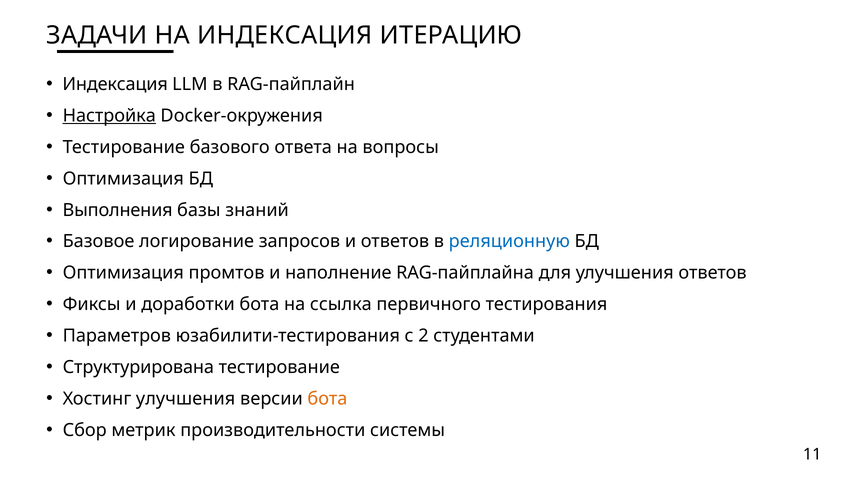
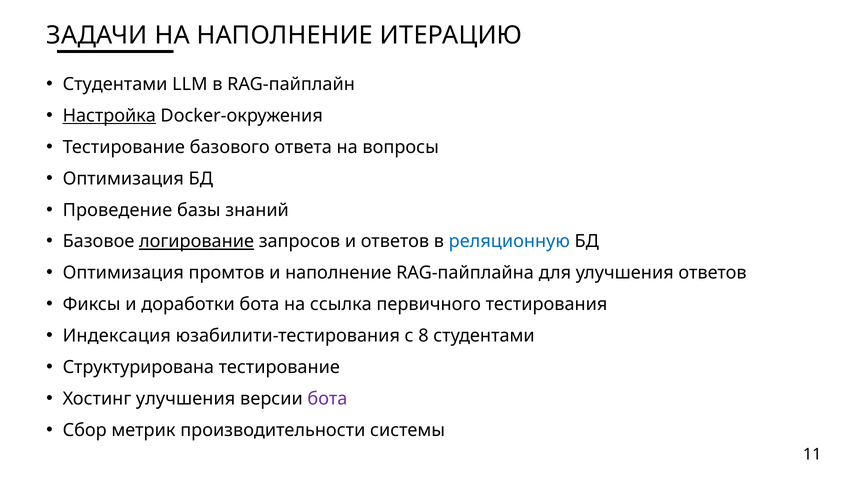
НА ИНДЕКСАЦИЯ: ИНДЕКСАЦИЯ -> НАПОЛНЕНИЕ (285, 35)
Индексация: Индексация -> Студентами (115, 84)
Выполнения: Выполнения -> Проведение (117, 210)
логирование underline: none -> present (197, 242)
Параметров: Параметров -> Индексация (117, 336)
2: 2 -> 8 (423, 336)
бота colour: orange -> purple (327, 399)
